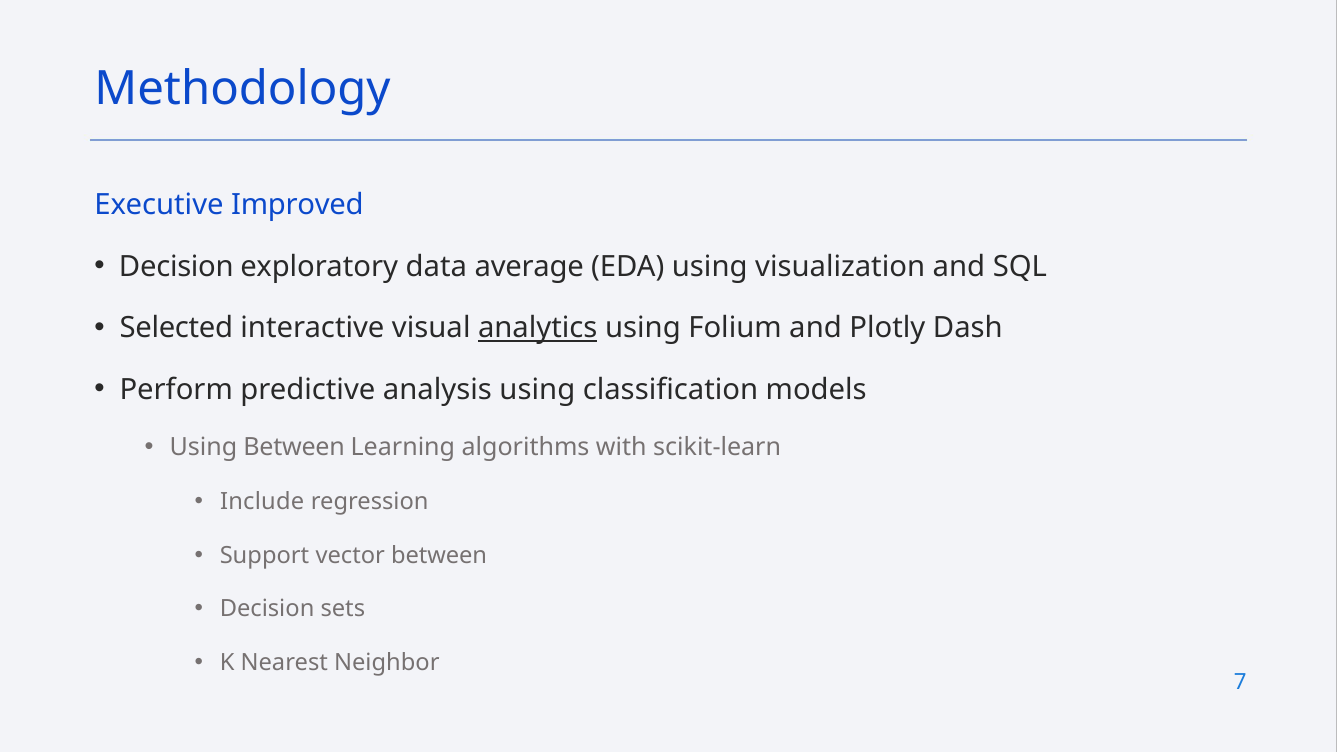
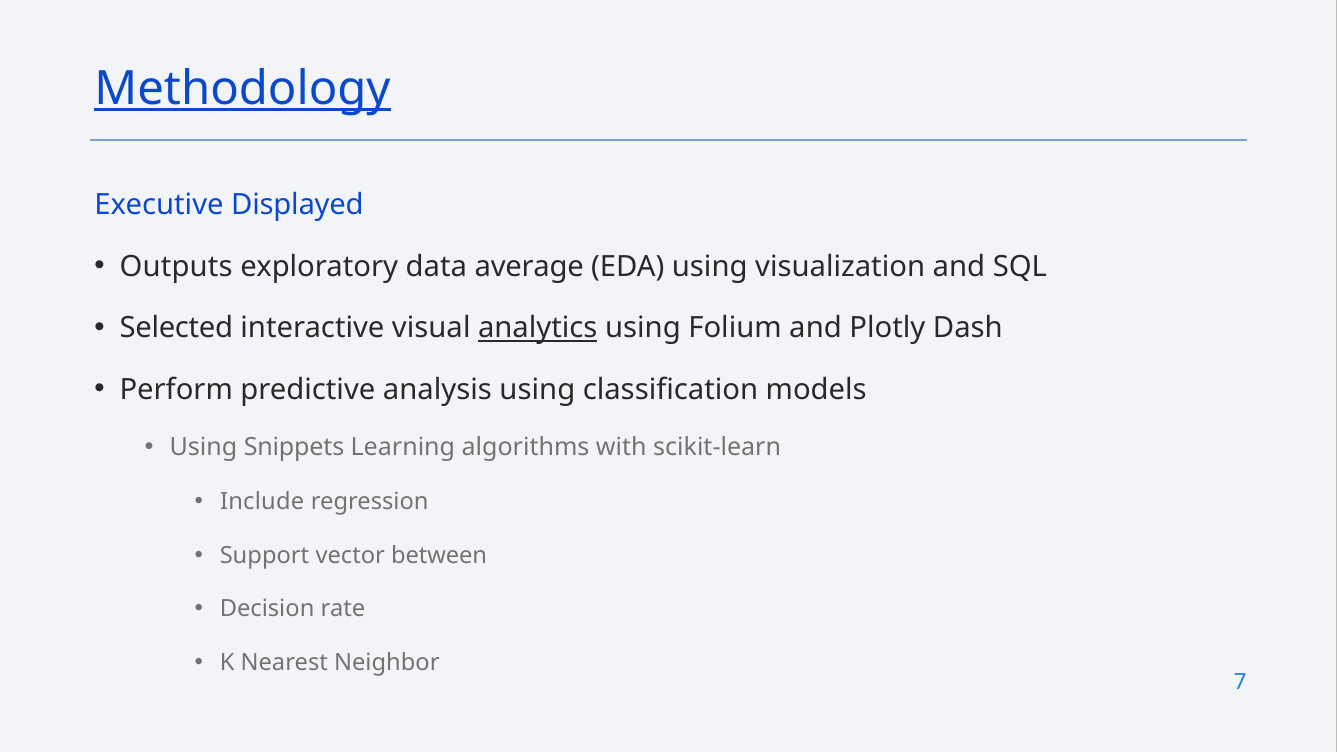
Methodology underline: none -> present (243, 89)
Improved: Improved -> Displayed (297, 205)
Decision: Decision -> Outputs (176, 267)
Using Between: Between -> Snippets (294, 448)
sets: sets -> rate (343, 609)
